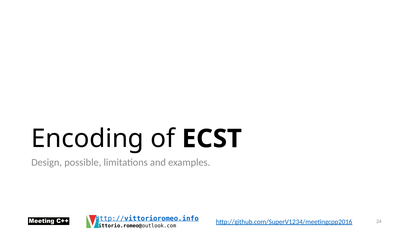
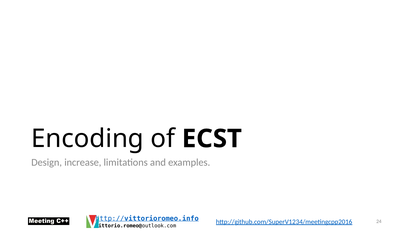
possible: possible -> increase (83, 163)
